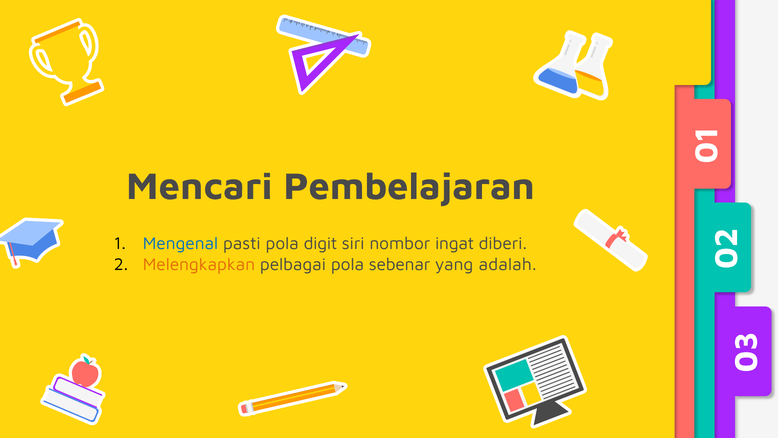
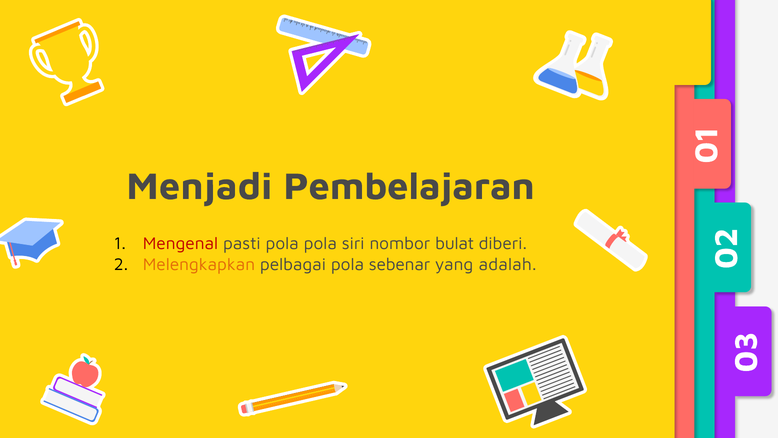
Mencari: Mencari -> Menjadi (199, 186)
Mengenal colour: blue -> red (180, 244)
pola digit: digit -> pola (320, 244)
ingat: ingat -> bulat (455, 244)
